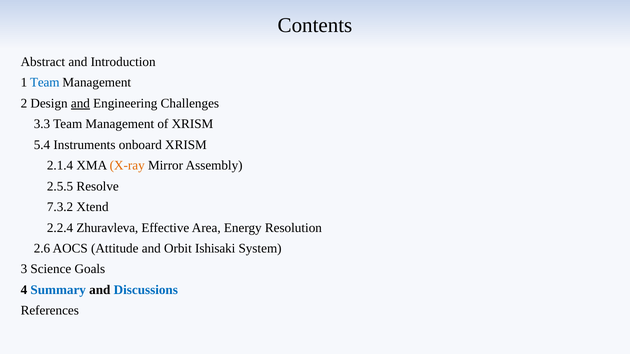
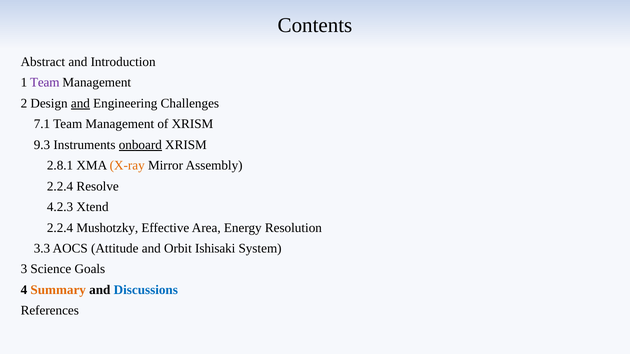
Team colour: blue -> purple (45, 83)
3.3: 3.3 -> 7.1 (42, 124)
5.4: 5.4 -> 9.3 (42, 145)
onboard underline: none -> present (140, 145)
2.1.4: 2.1.4 -> 2.8.1 (60, 166)
2.5.5: 2.5.5 -> 2.2.4 (60, 186)
7.3.2: 7.3.2 -> 4.2.3 (60, 207)
Zhuravleva: Zhuravleva -> Mushotzky (107, 228)
2.6: 2.6 -> 3.3 (42, 249)
Summary colour: blue -> orange (58, 290)
